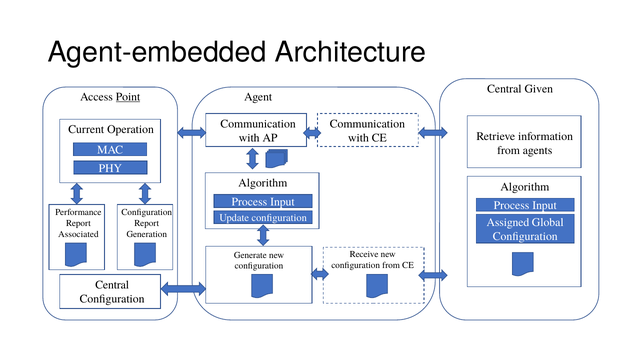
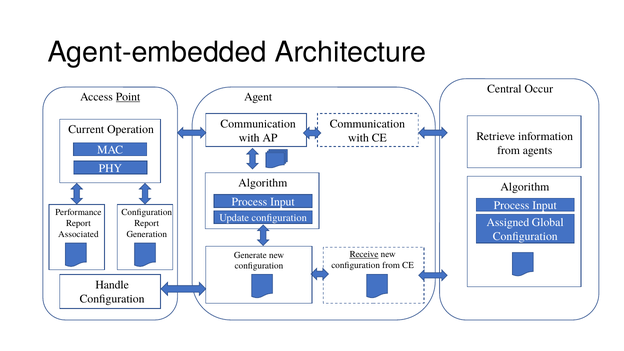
Given: Given -> Occur (539, 89)
Receive underline: none -> present (364, 254)
Central: Central -> Handle (112, 285)
